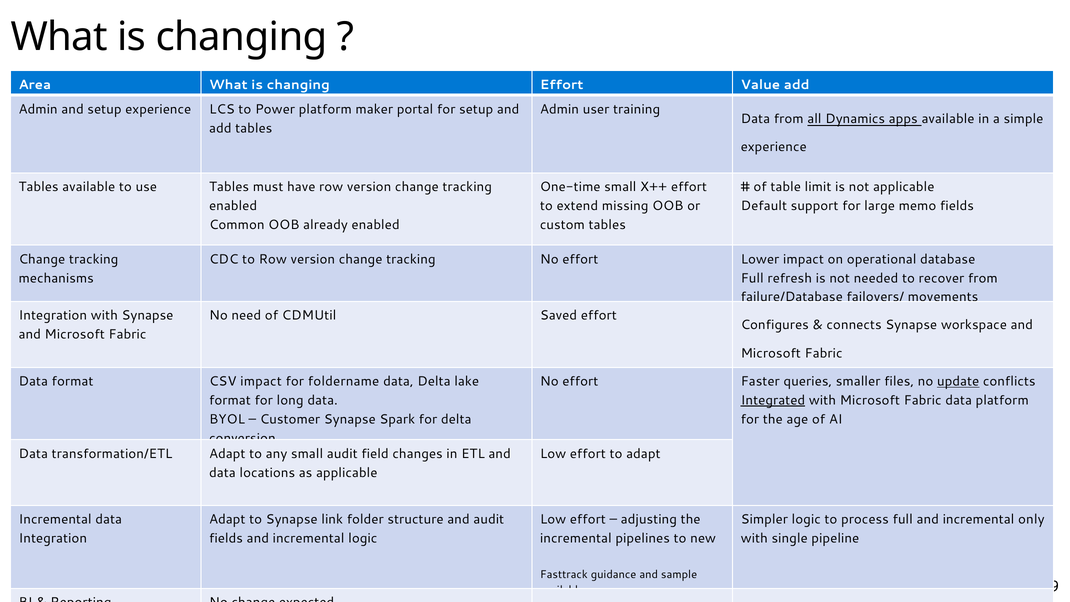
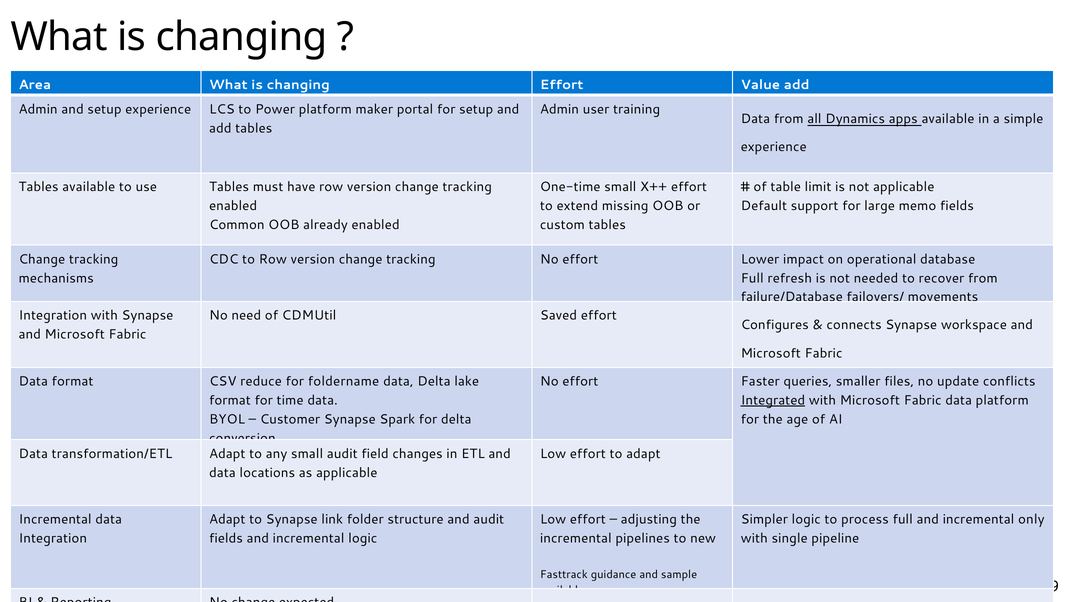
CSV impact: impact -> reduce (261, 381)
update underline: present -> none (958, 381)
long: long -> time (290, 400)
